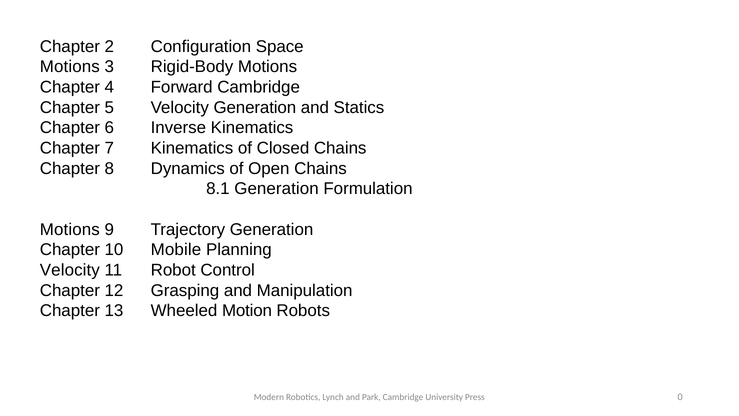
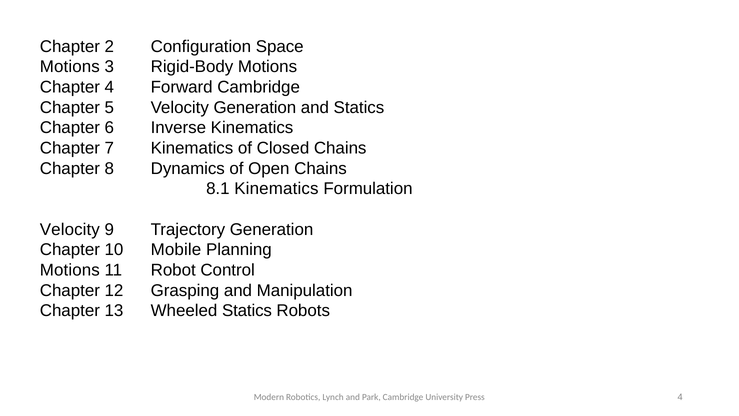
8.1 Generation: Generation -> Kinematics (276, 189)
Motions: Motions -> Velocity (70, 229)
Velocity: Velocity -> Motions (70, 270)
Wheeled Motion: Motion -> Statics (247, 311)
Press 0: 0 -> 4 (680, 397)
